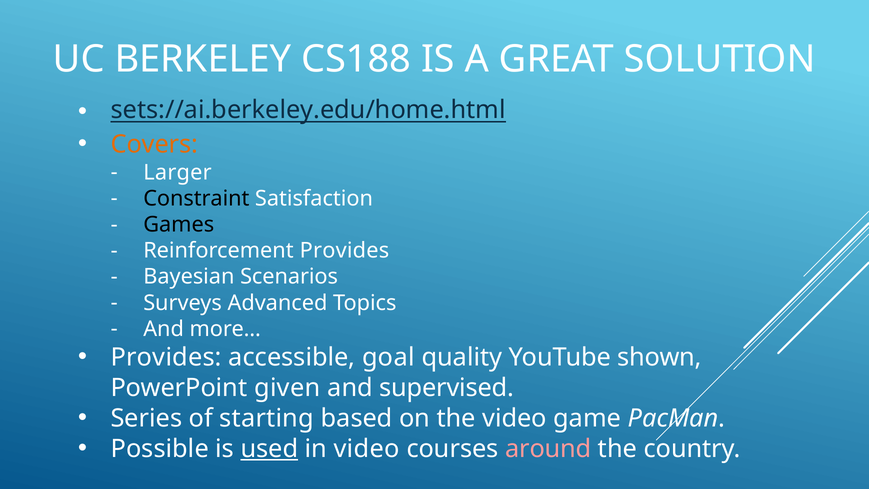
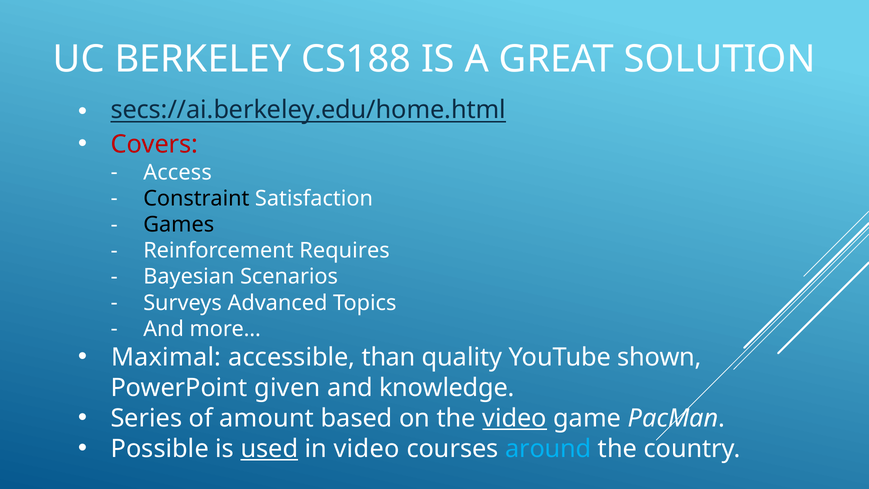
sets://ai.berkeley.edu/home.html: sets://ai.berkeley.edu/home.html -> secs://ai.berkeley.edu/home.html (308, 110)
Covers colour: orange -> red (154, 144)
Larger: Larger -> Access (178, 172)
Reinforcement Provides: Provides -> Requires (345, 251)
Provides: Provides -> Maximal (166, 357)
goal: goal -> than (389, 357)
supervised: supervised -> knowledge (447, 388)
starting: starting -> amount (267, 418)
video underline: none -> present (515, 418)
around colour: pink -> light blue (548, 449)
